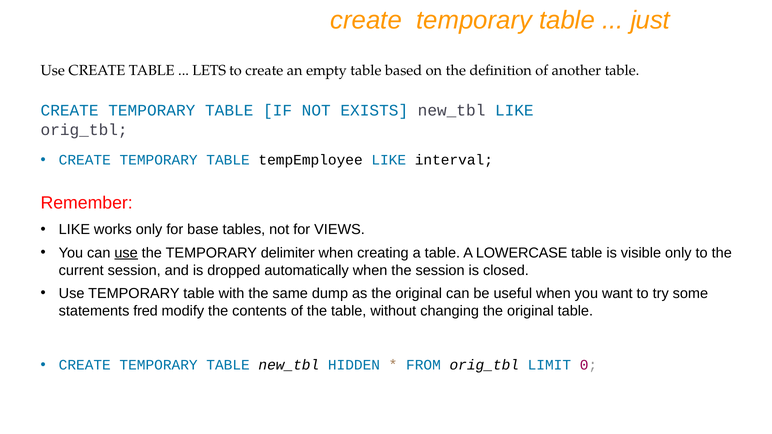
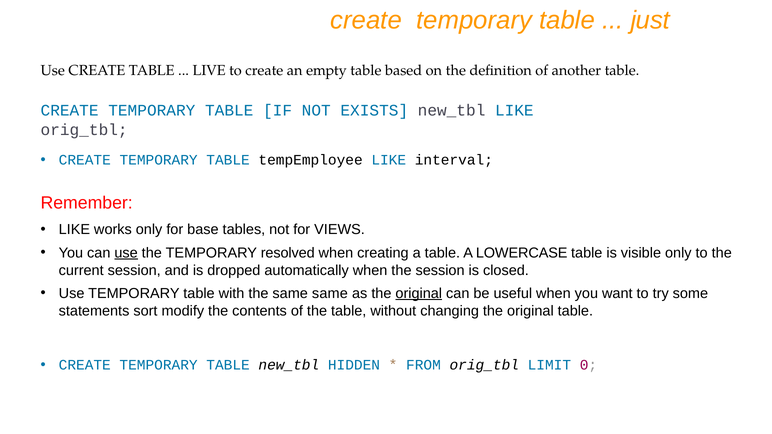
LETS: LETS -> LIVE (209, 71)
delimiter: delimiter -> resolved (288, 253)
same dump: dump -> same (330, 294)
original underline: none -> present (419, 294)
fred: fred -> sort (145, 311)
